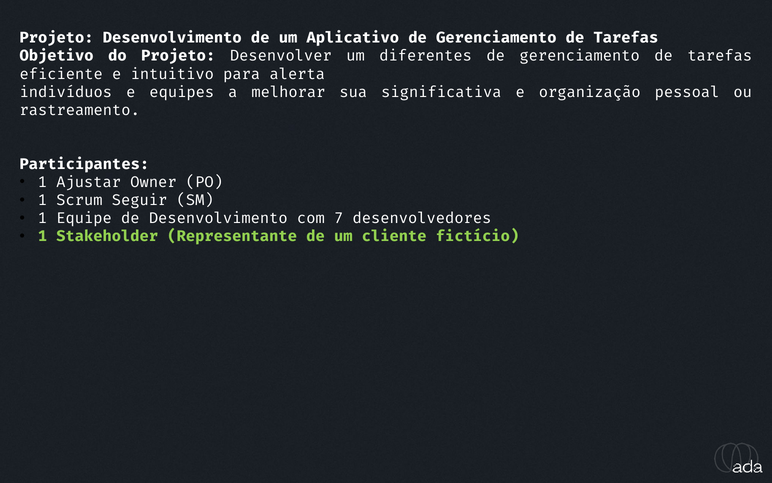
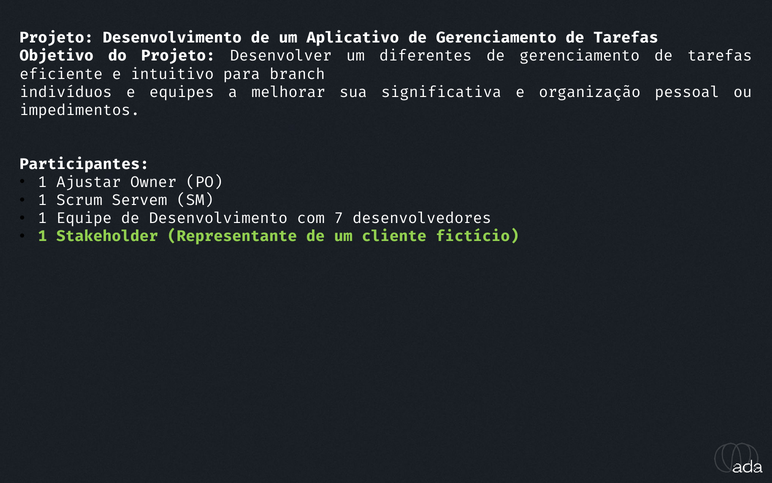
alerta: alerta -> branch (297, 74)
rastreamento: rastreamento -> impedimentos (80, 110)
Seguir: Seguir -> Servem (140, 200)
